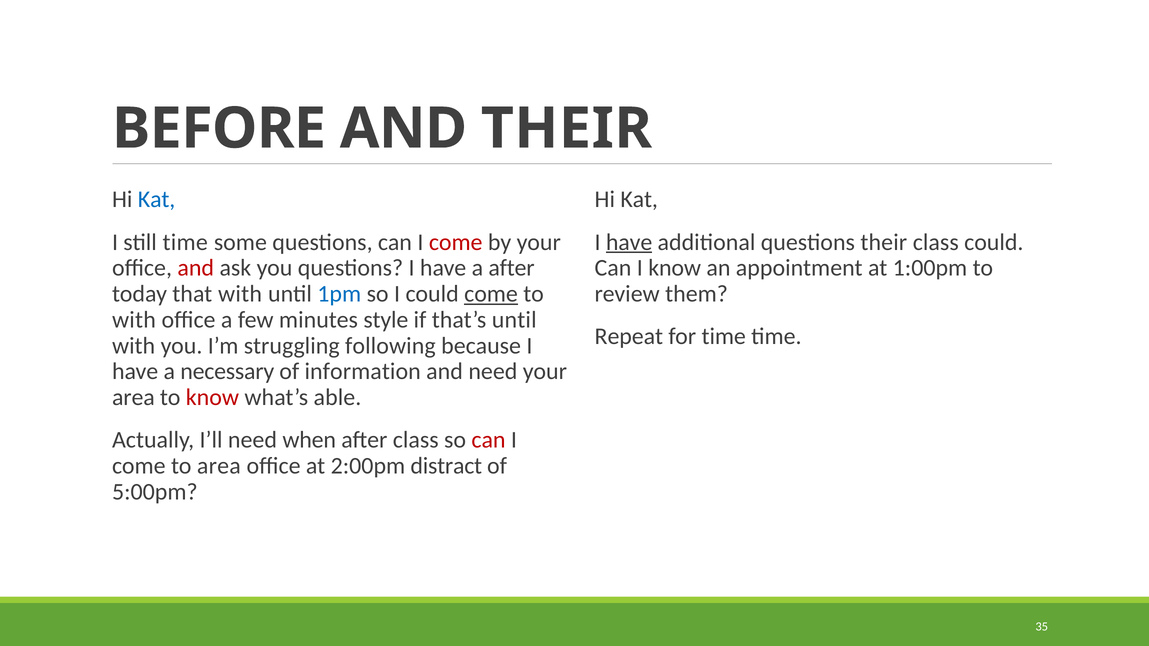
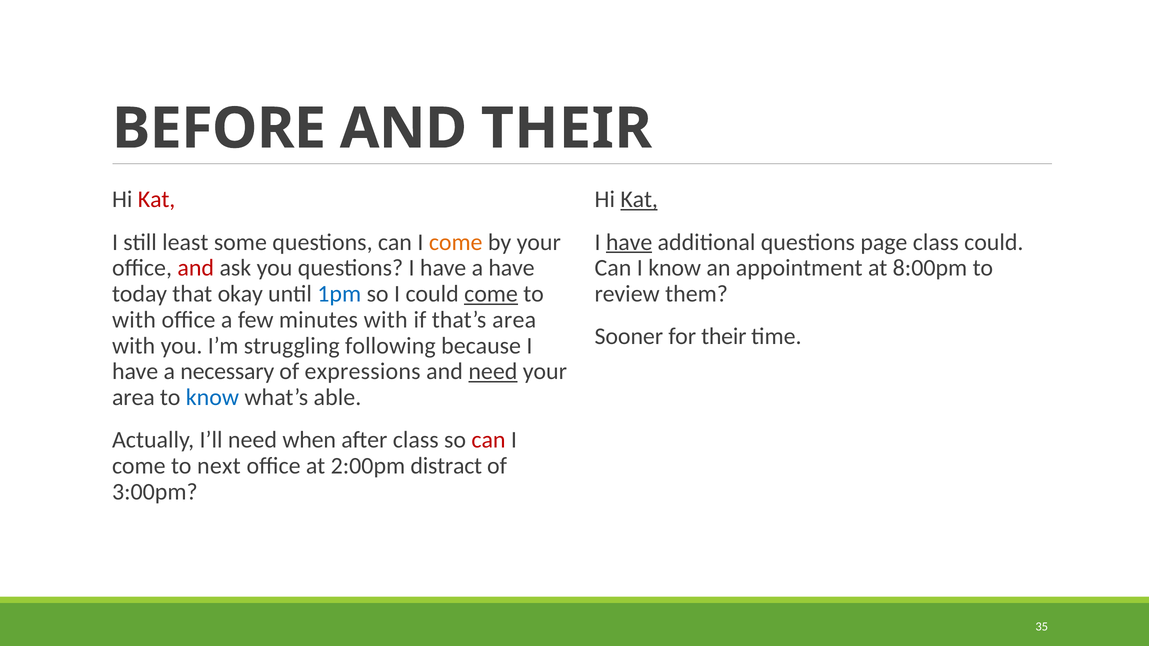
Kat colour: blue -> red (157, 200)
Kat underline: none -> present (639, 200)
still time: time -> least (185, 242)
come colour: red -> orange (456, 242)
questions their: their -> page (884, 242)
1:00pm: 1:00pm -> 8:00pm (930, 268)
a after: after -> have (512, 268)
that with: with -> okay (240, 294)
minutes style: style -> with (386, 320)
that’s until: until -> area (514, 320)
Repeat: Repeat -> Sooner (629, 337)
for time: time -> their (724, 337)
information: information -> expressions (363, 372)
need underline: none -> present (493, 372)
know colour: red -> blue (212, 398)
to area: area -> next (219, 466)
5:00pm: 5:00pm -> 3:00pm (155, 492)
